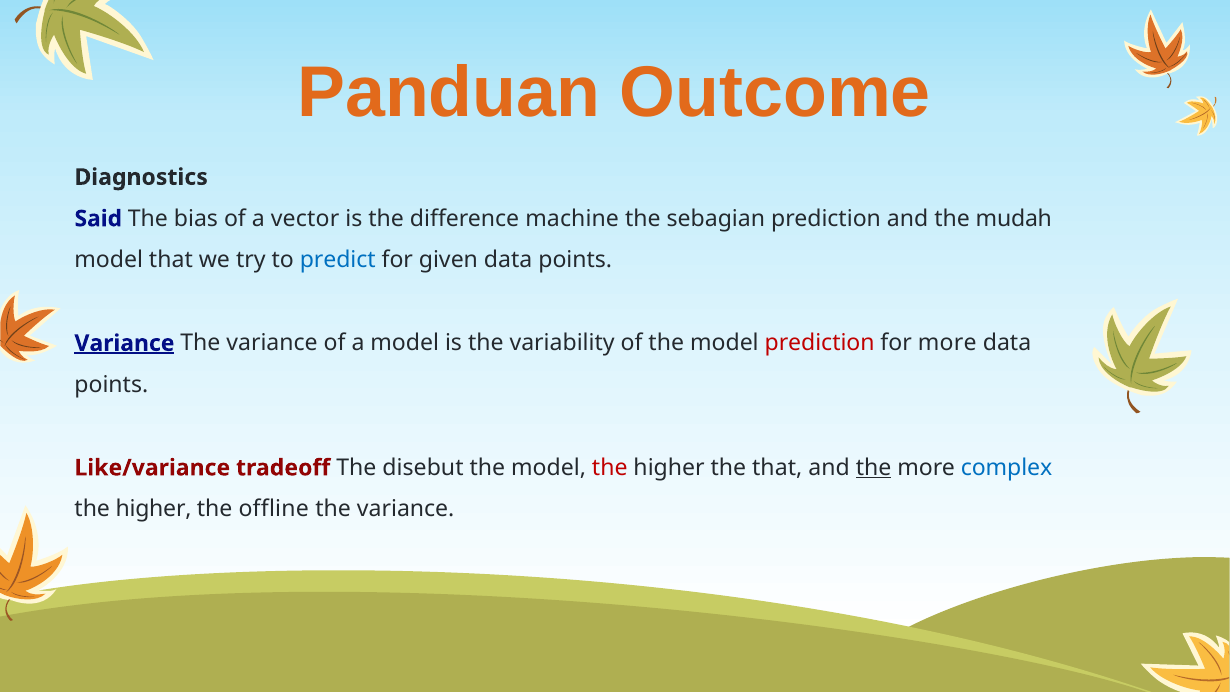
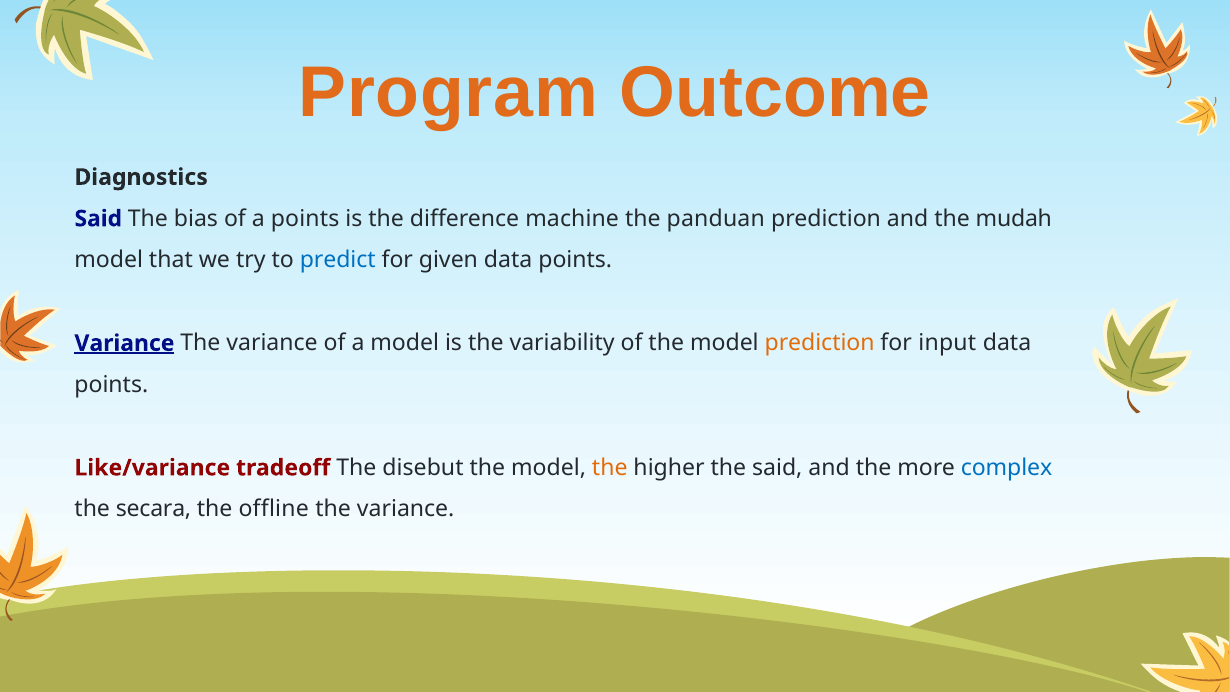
Panduan: Panduan -> Program (448, 93)
a vector: vector -> points (305, 219)
sebagian: sebagian -> panduan (716, 219)
prediction colour: red -> orange (820, 343)
for more: more -> input (947, 343)
the colour: red -> orange (610, 468)
the that: that -> said (777, 468)
the underline: present -> none (874, 468)
higher: higher -> secara (153, 509)
